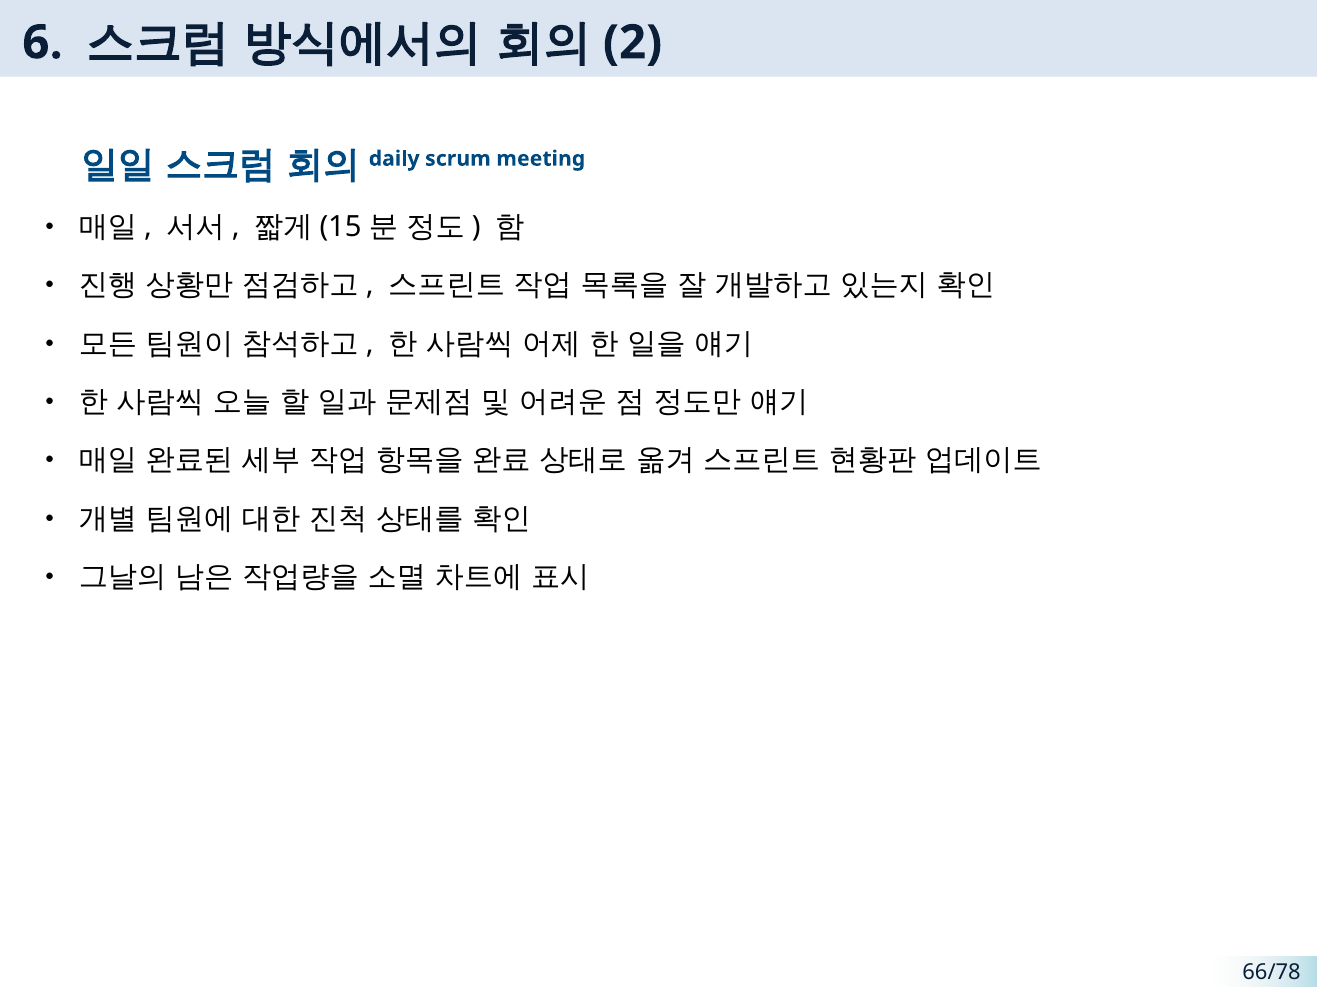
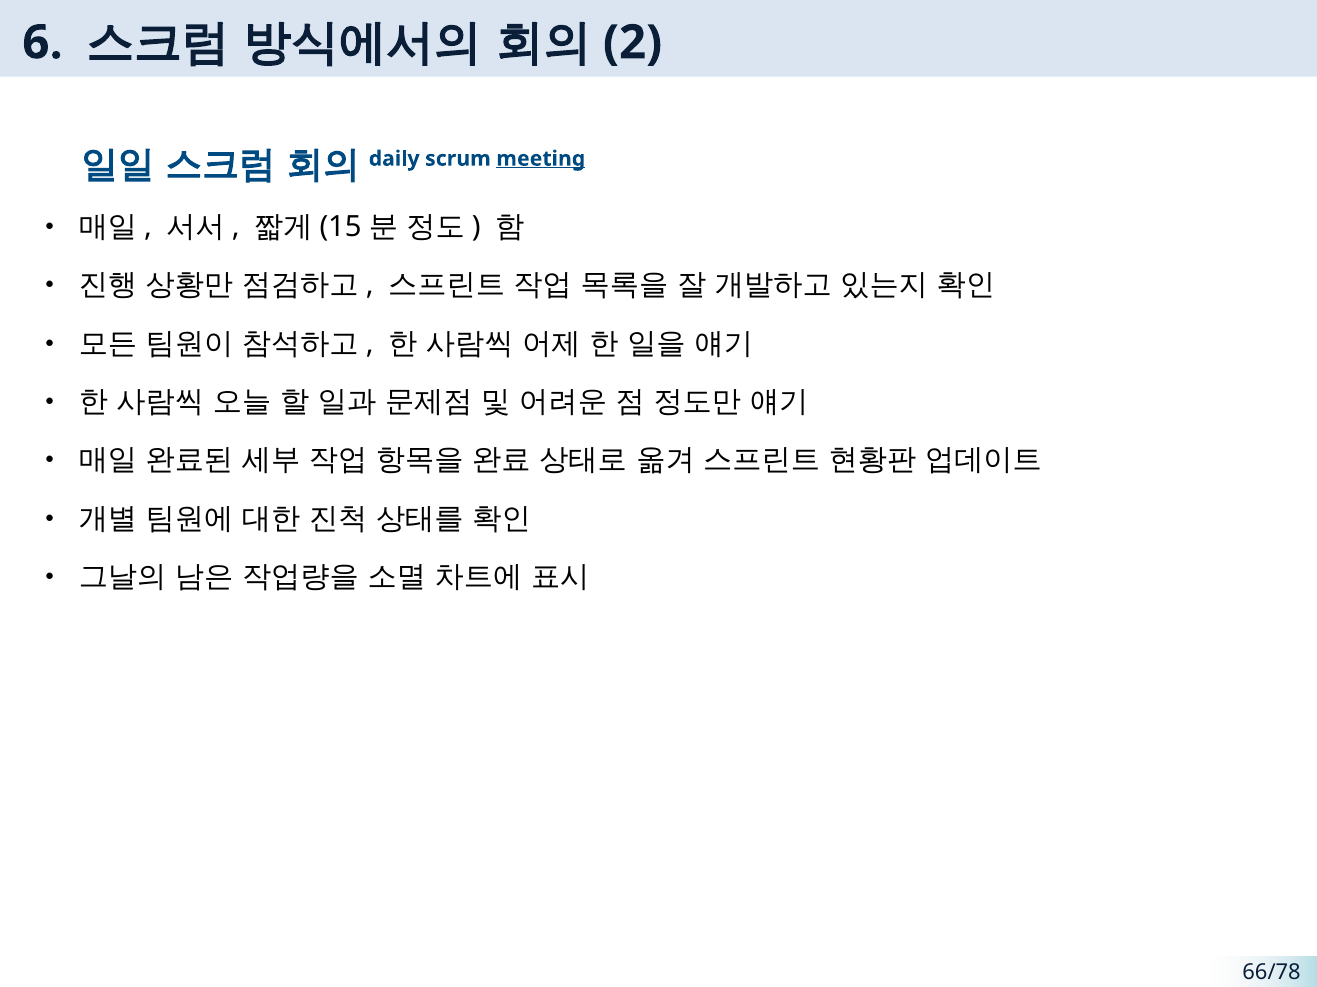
meeting underline: none -> present (541, 159)
